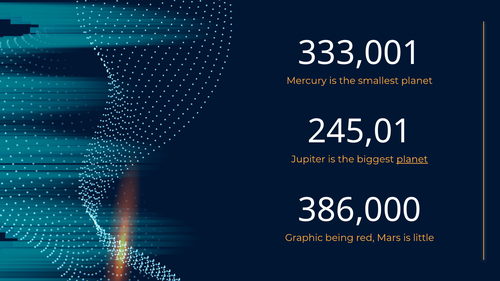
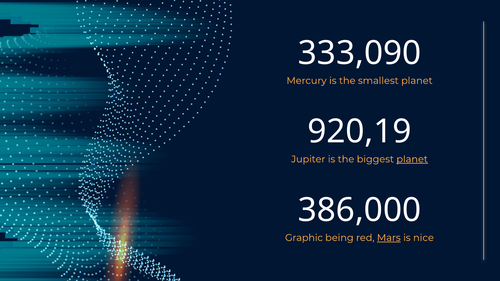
333,001: 333,001 -> 333,090 (360, 53)
245,01: 245,01 -> 920,19 (360, 132)
Mars underline: none -> present (389, 238)
little: little -> nice (423, 238)
